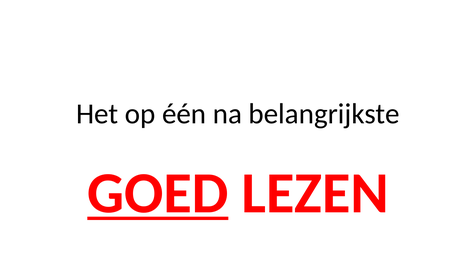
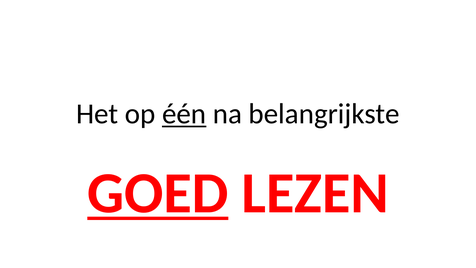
één underline: none -> present (184, 114)
